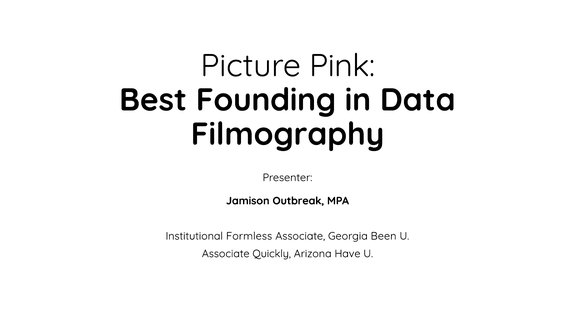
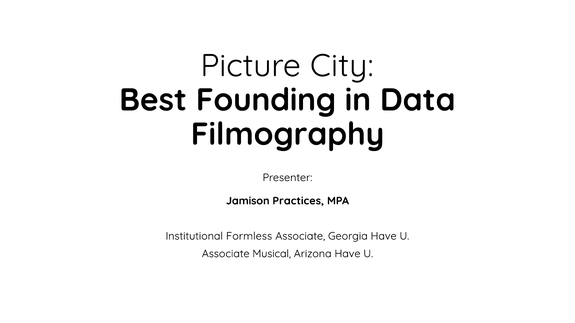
Pink: Pink -> City (342, 66)
Outbreak: Outbreak -> Practices (298, 201)
Georgia Been: Been -> Have (384, 236)
Quickly: Quickly -> Musical (272, 254)
